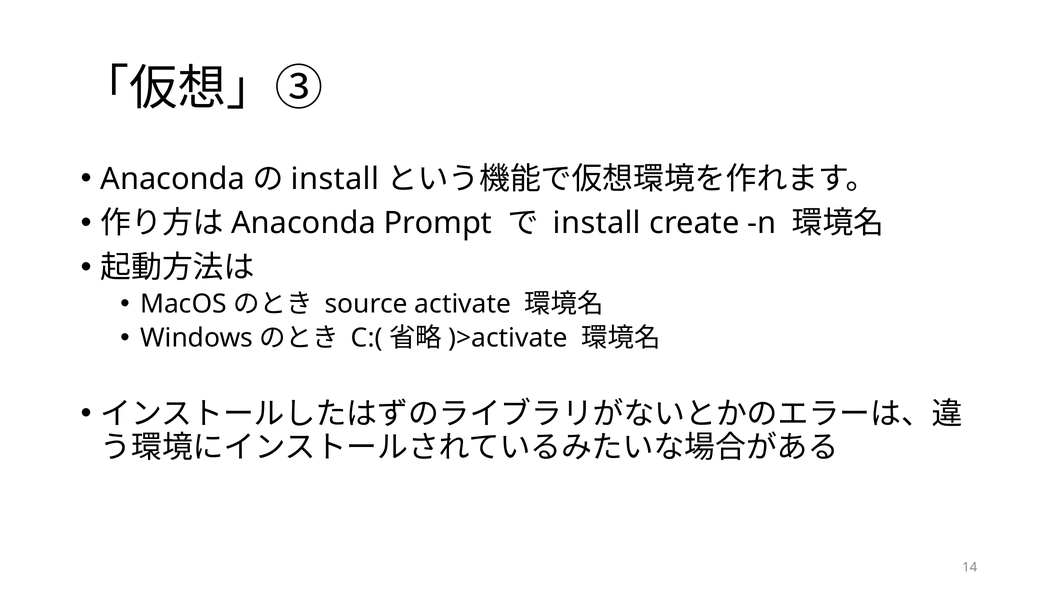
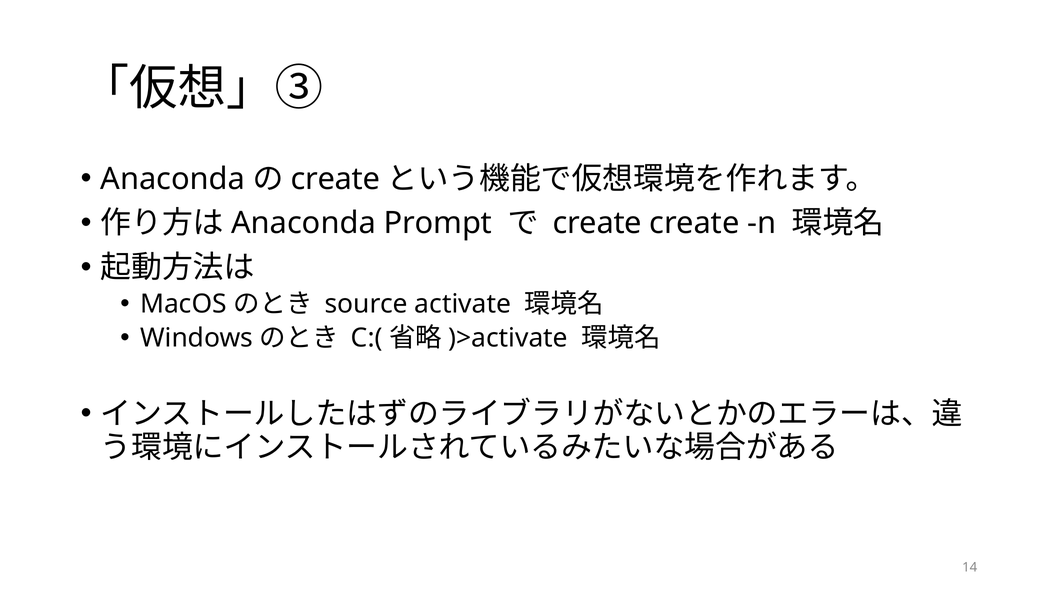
install: install -> create (335, 179)
install: install -> create (597, 223)
